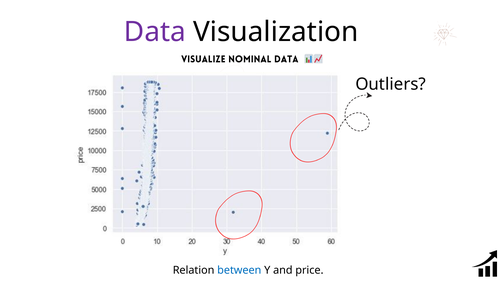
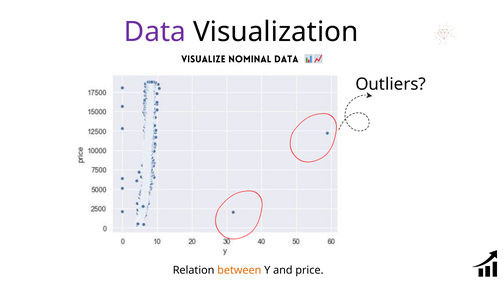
between colour: blue -> orange (239, 270)
